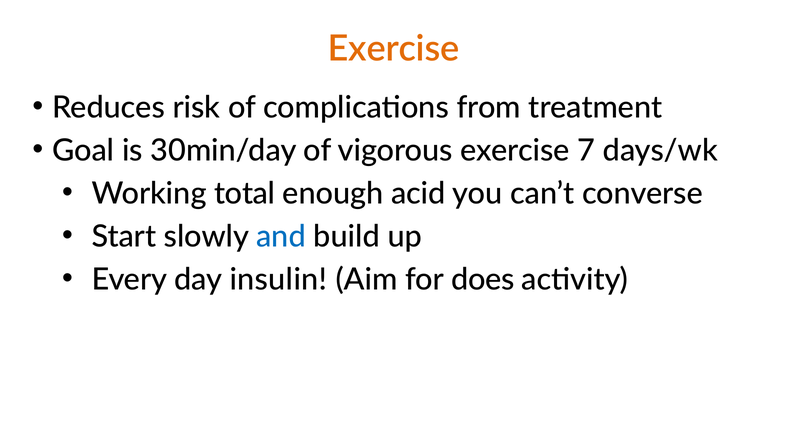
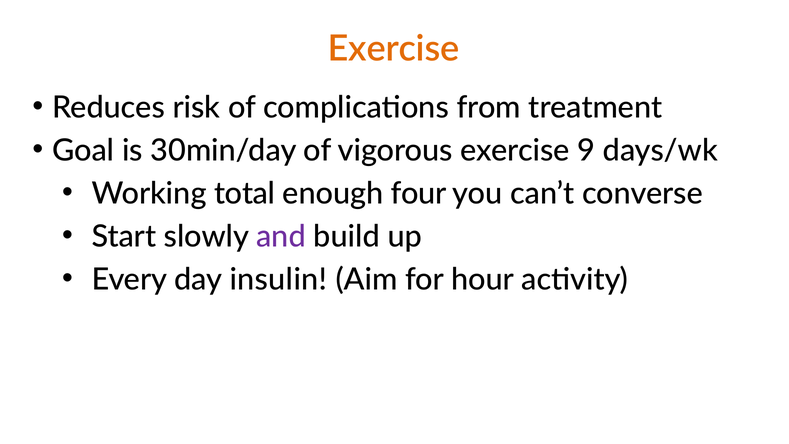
7: 7 -> 9 (586, 150)
acid: acid -> four (418, 193)
and colour: blue -> purple (281, 236)
does: does -> hour (483, 279)
